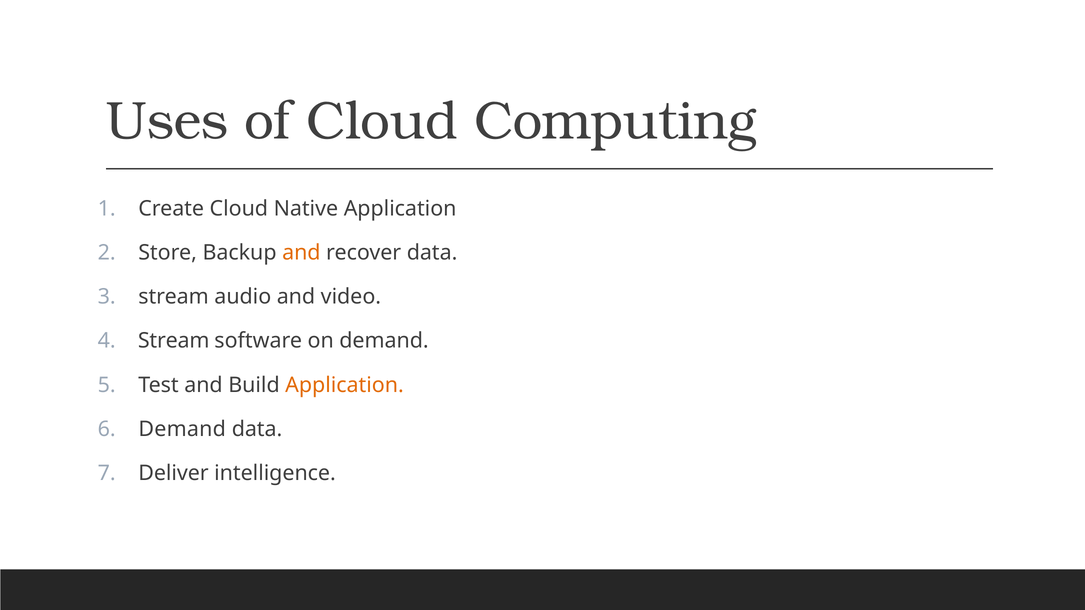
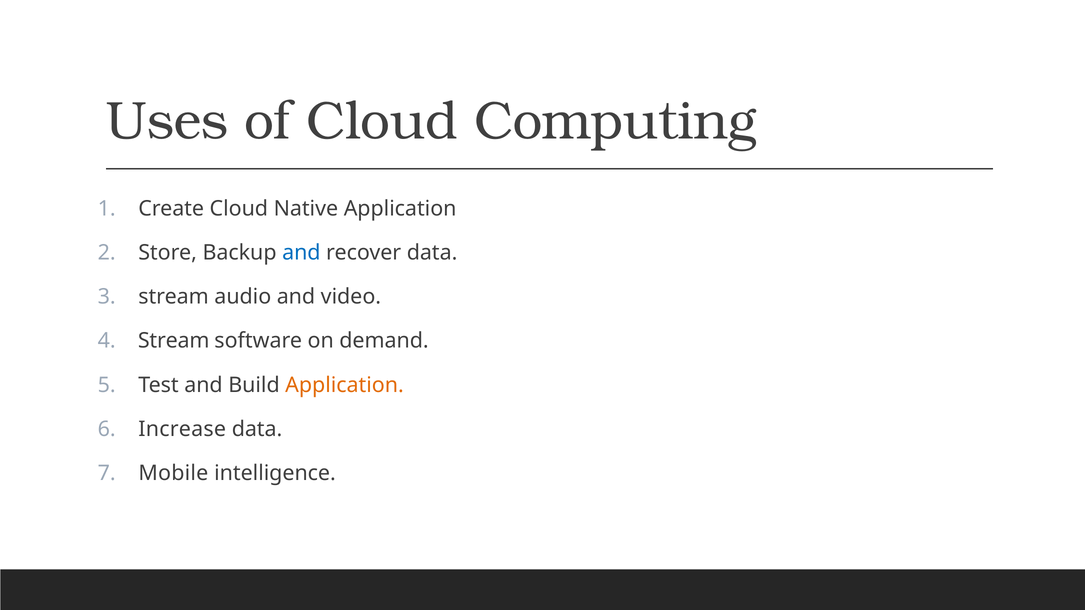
and colour: orange -> blue (301, 253)
Demand: Demand -> Increase (182, 429)
Deliver: Deliver -> Mobile (173, 474)
